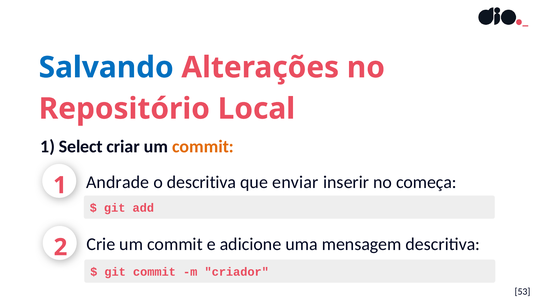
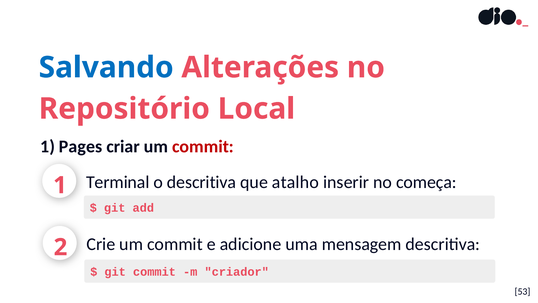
Select: Select -> Pages (81, 146)
commit colour: orange -> red (203, 146)
Andrade: Andrade -> Terminal (118, 182)
enviar: enviar -> atalho (295, 182)
